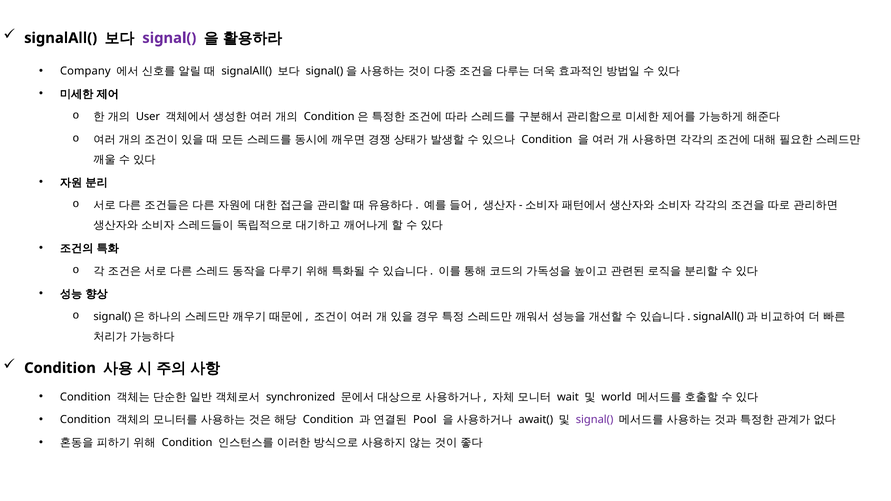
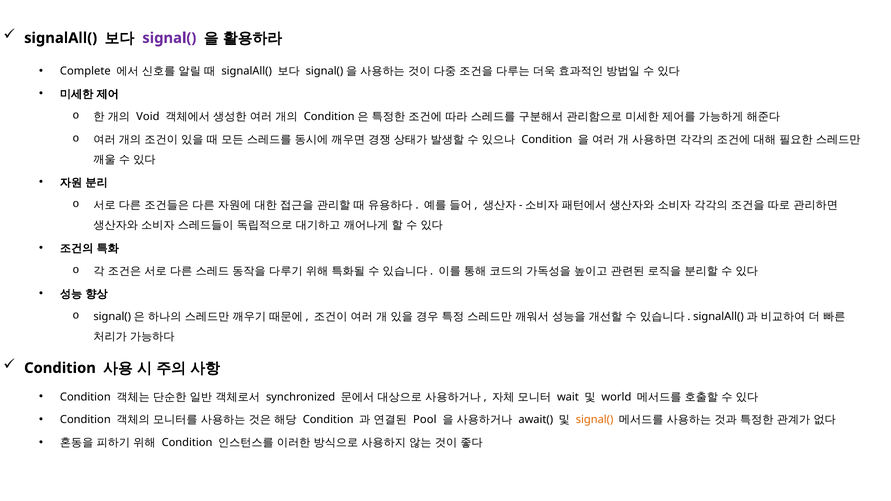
Company: Company -> Complete (85, 71)
User: User -> Void (148, 117)
signal( colour: purple -> orange (595, 420)
